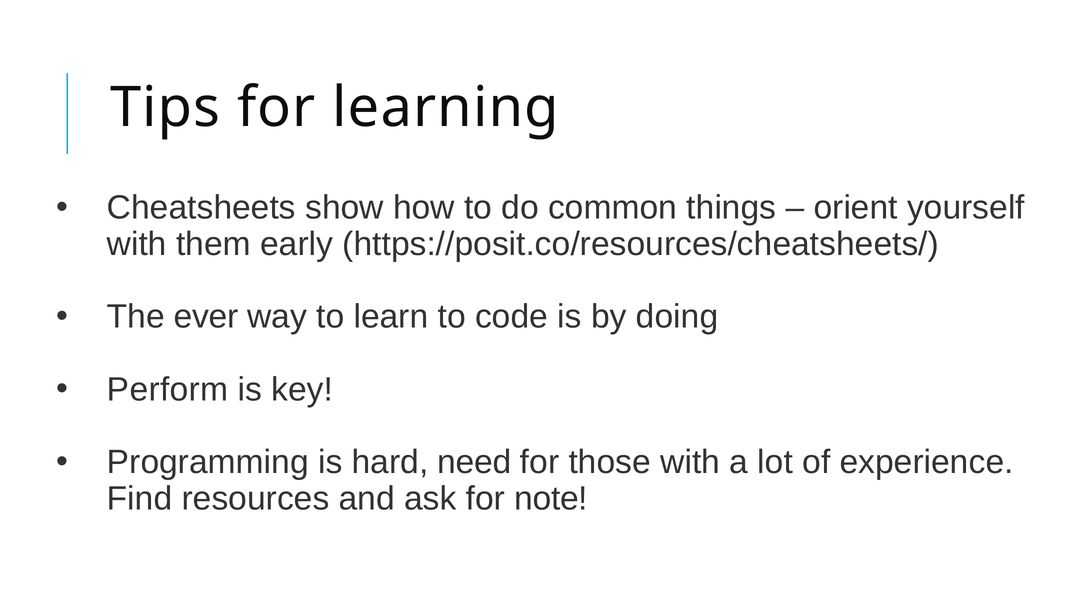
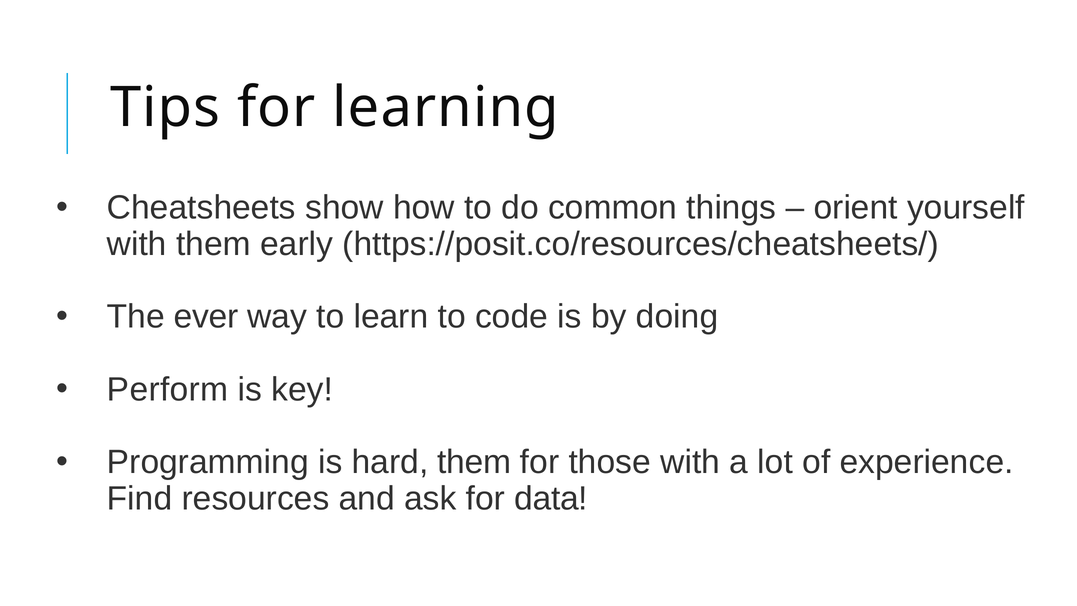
hard need: need -> them (474, 462)
note: note -> data (551, 498)
